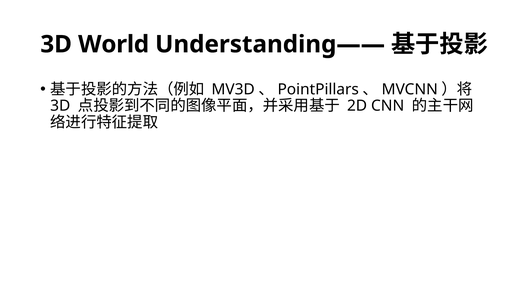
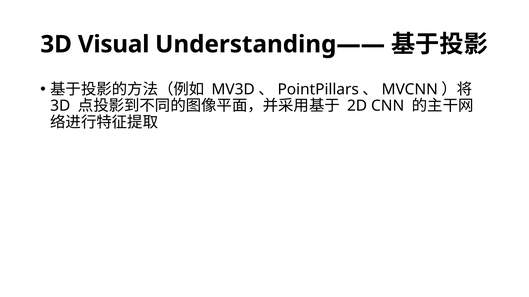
World: World -> Visual (114, 44)
